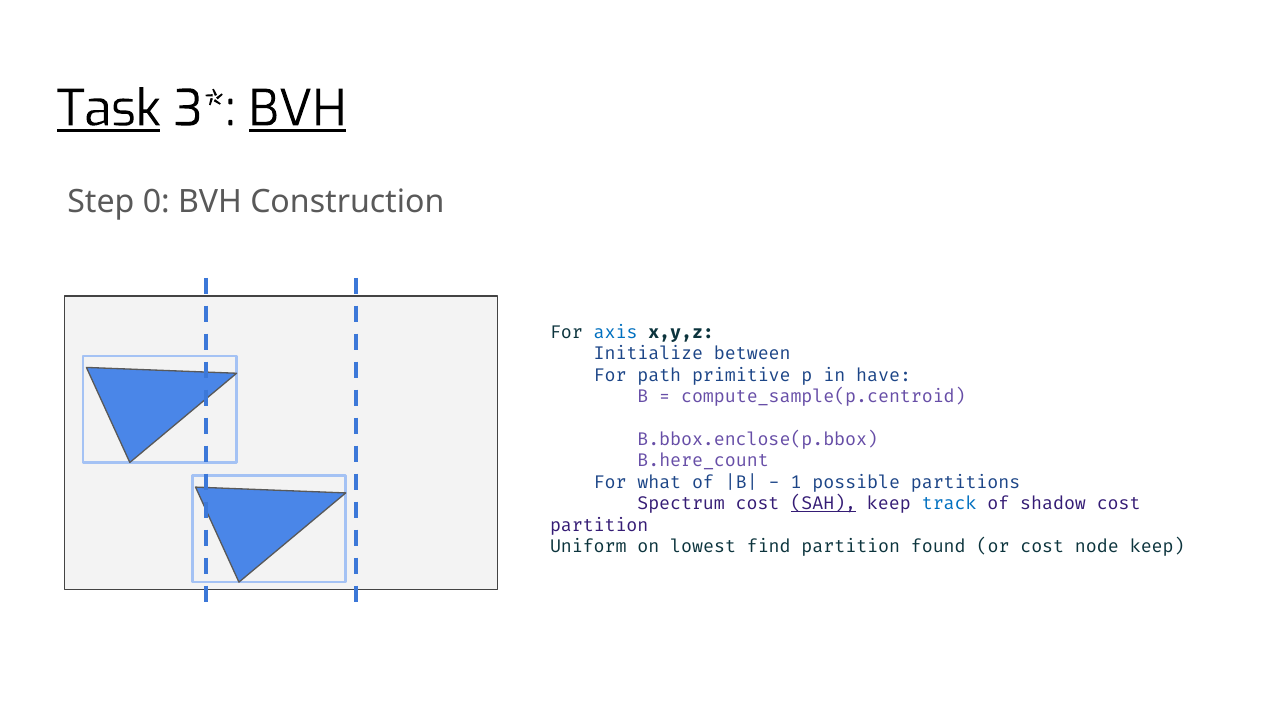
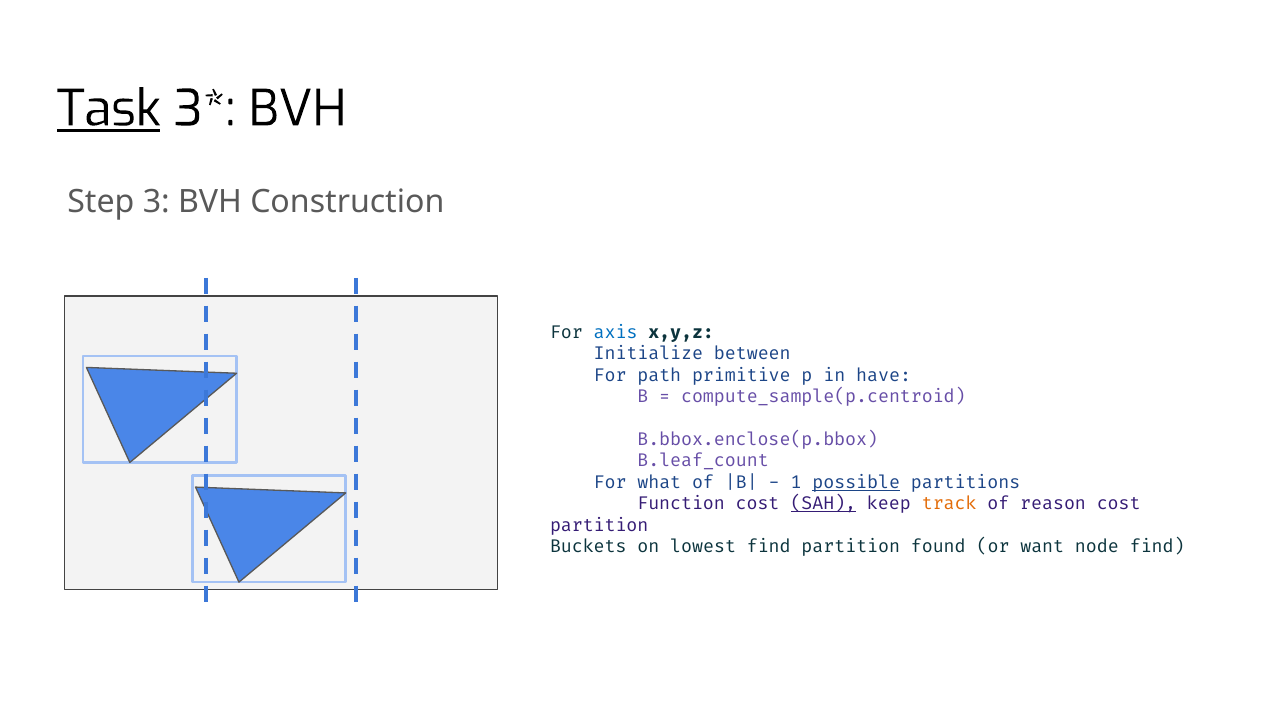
BVH underline: present -> none (298, 109)
0: 0 -> 3 (156, 202)
B.here_count++: B.here_count++ -> B.leaf_count++ (714, 461)
possible underline: none -> present (856, 482)
Spectrum: Spectrum -> Function (681, 504)
track colour: blue -> orange (949, 504)
shadow: shadow -> reason (1053, 504)
Uniform: Uniform -> Buckets (588, 547)
or cost: cost -> want (1042, 547)
node keep: keep -> find (1157, 547)
